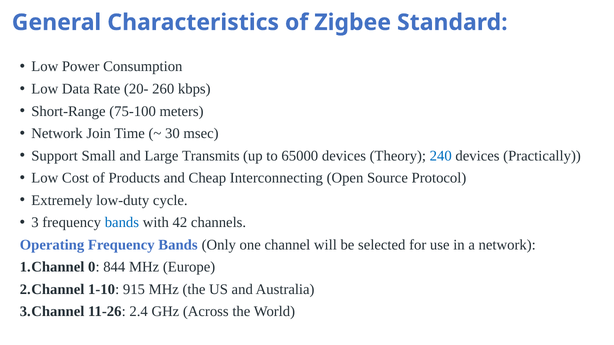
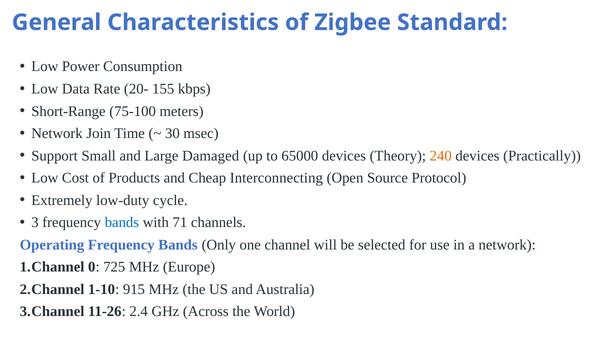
260: 260 -> 155 (163, 89)
Transmits: Transmits -> Damaged (211, 156)
240 colour: blue -> orange (441, 156)
42: 42 -> 71 (180, 223)
844: 844 -> 725 (114, 267)
